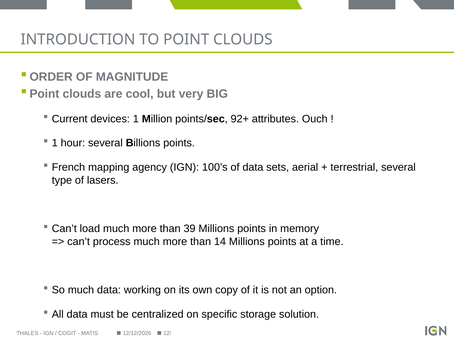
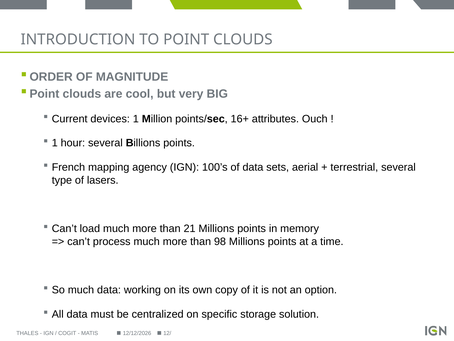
92+: 92+ -> 16+ (240, 119)
39: 39 -> 21 (190, 228)
14: 14 -> 98 (220, 241)
